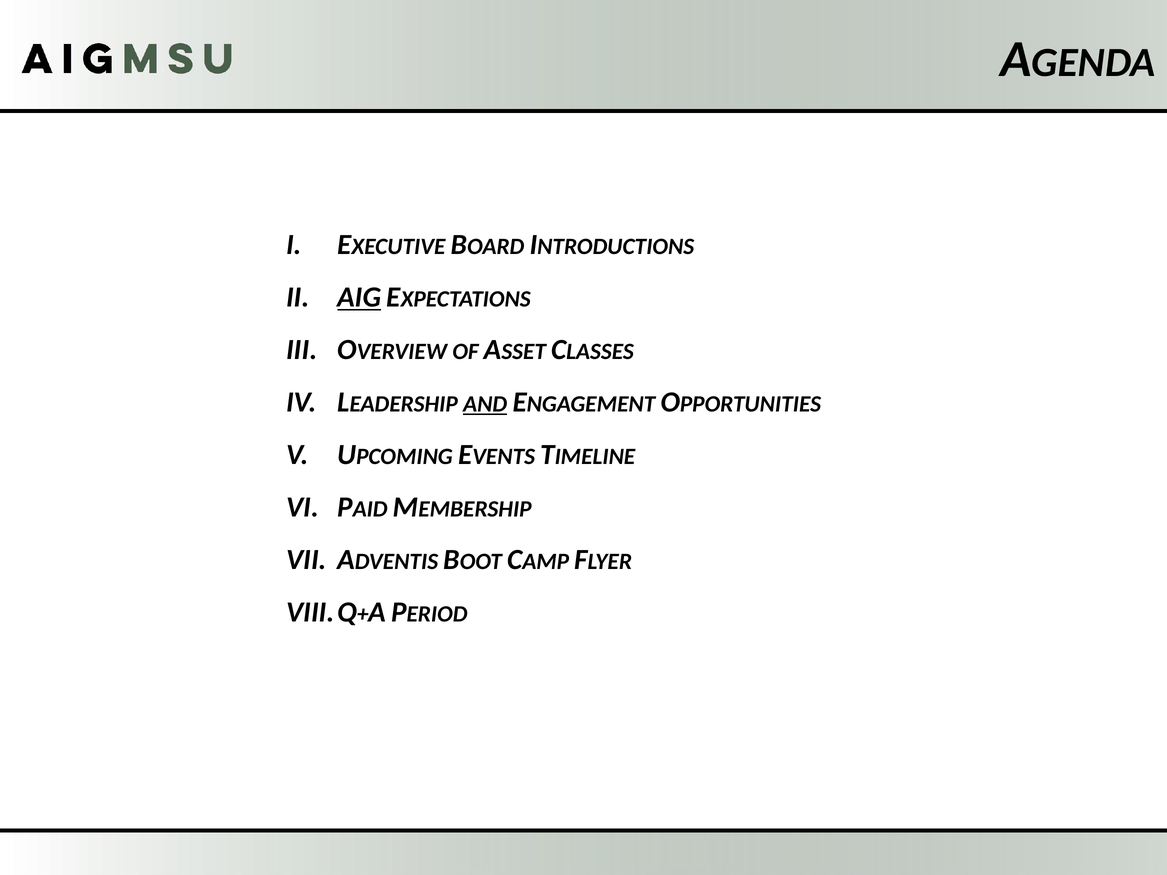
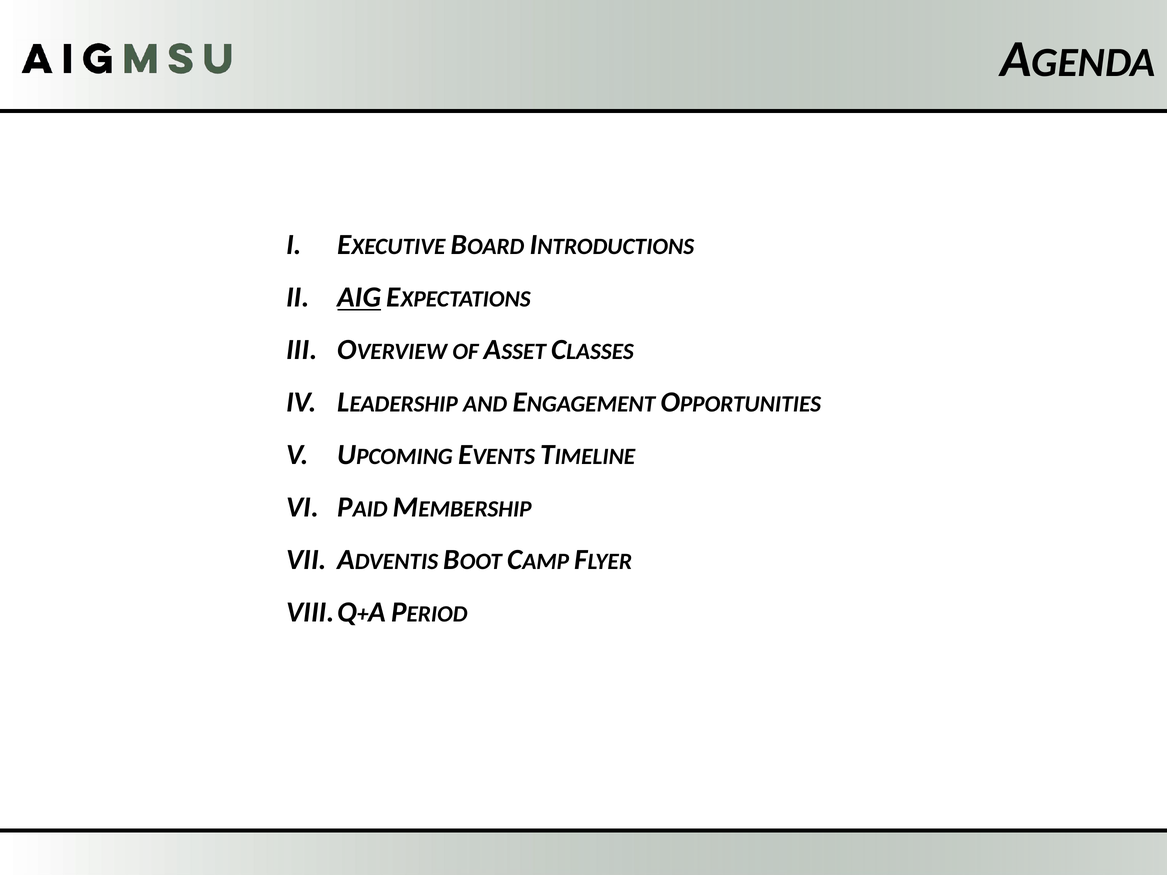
AND underline: present -> none (485, 404)
